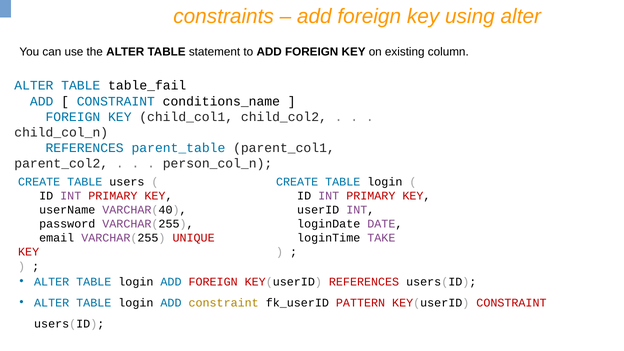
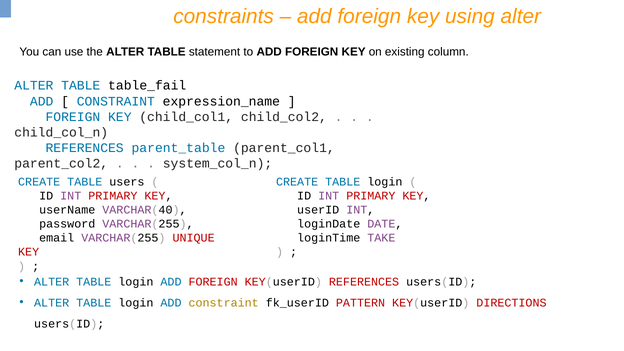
conditions_name: conditions_name -> expression_name (221, 101)
person_col_n: person_col_n -> system_col_n (218, 164)
KEY(userID CONSTRAINT: CONSTRAINT -> DIRECTIONS (511, 303)
